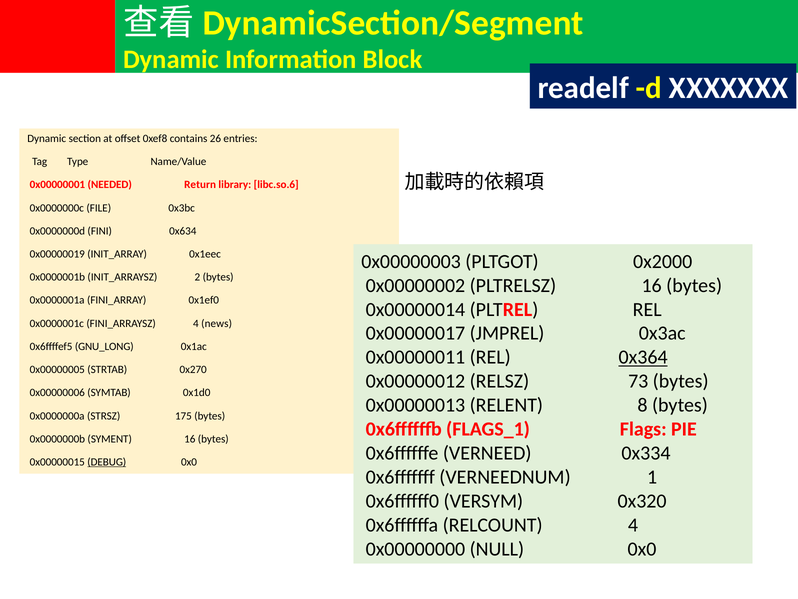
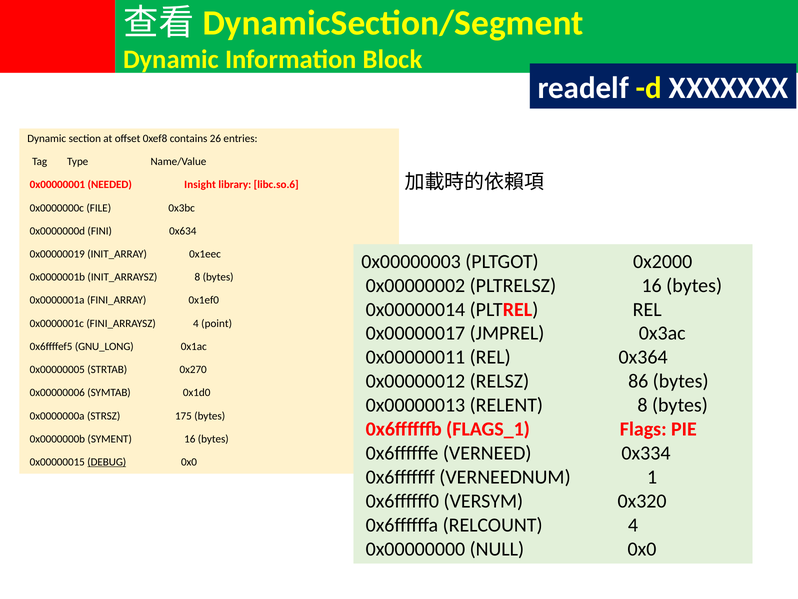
Return: Return -> Insight (200, 185)
INIT_ARRAYSZ 2: 2 -> 8 (197, 277)
news: news -> point (217, 323)
0x364 underline: present -> none (643, 357)
73: 73 -> 86 (638, 381)
